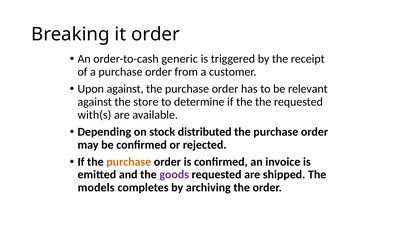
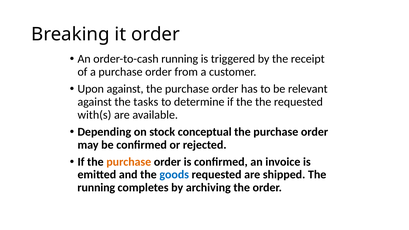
order-to-cash generic: generic -> running (180, 59)
store: store -> tasks (146, 102)
distributed: distributed -> conceptual (205, 132)
goods colour: purple -> blue (174, 175)
models: models -> running (96, 188)
